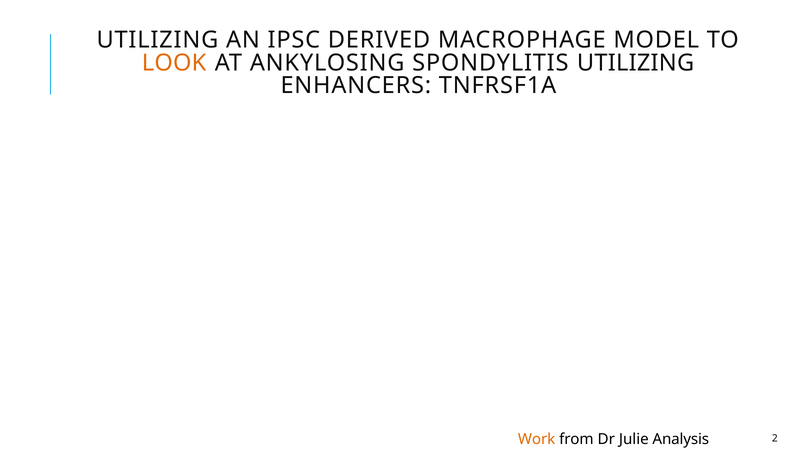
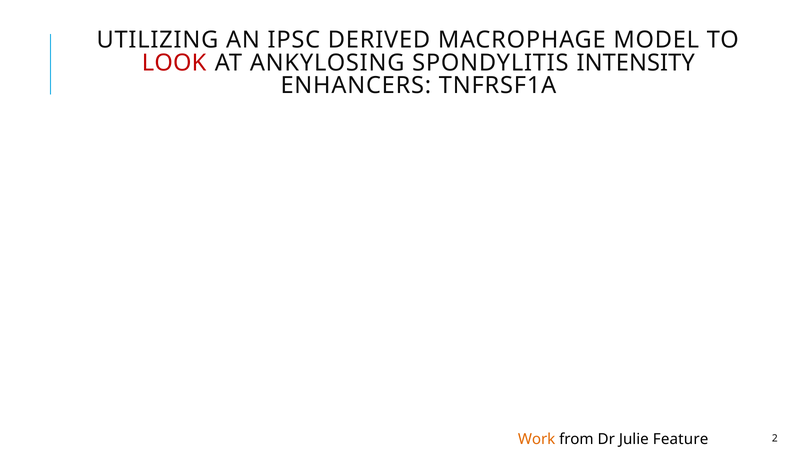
LOOK colour: orange -> red (174, 63)
SPONDYLITIS UTILIZING: UTILIZING -> INTENSITY (636, 63)
Analysis: Analysis -> Feature (681, 439)
